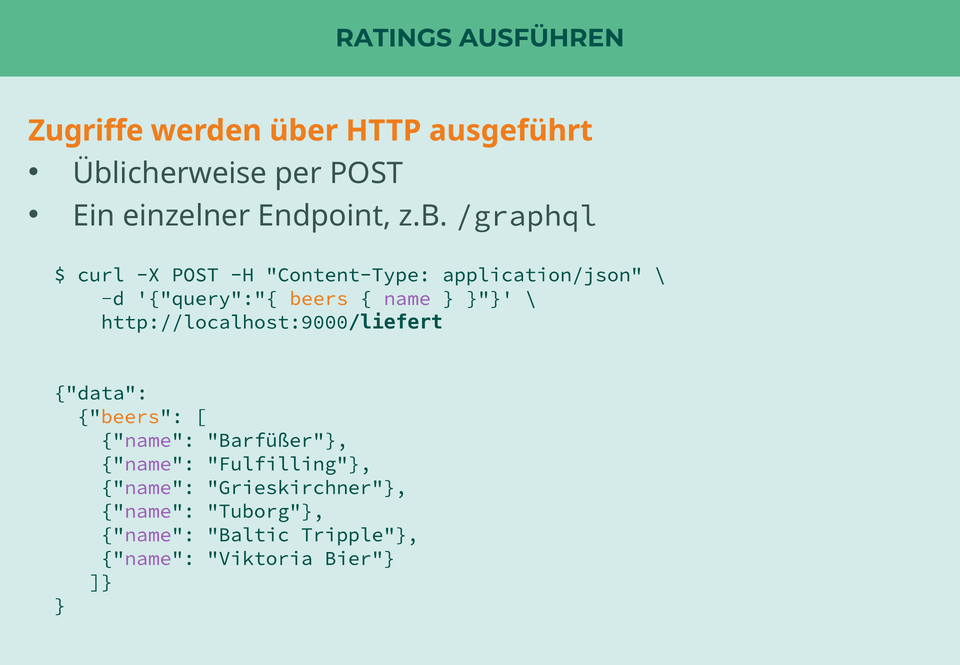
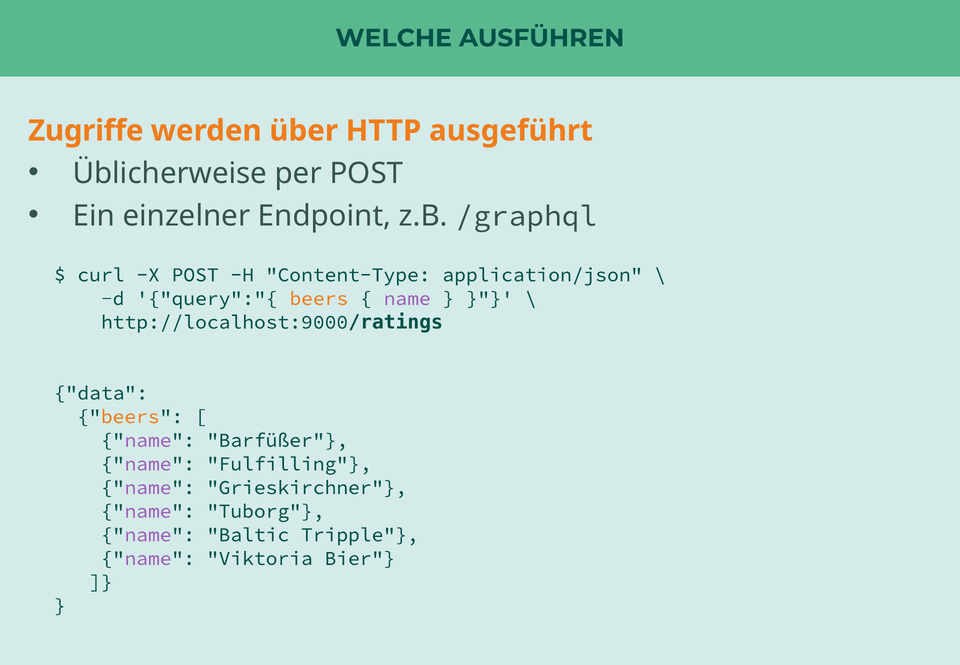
RATINGS: RATINGS -> WELCHE (394, 38)
/liefert: /liefert -> /ratings (396, 322)
